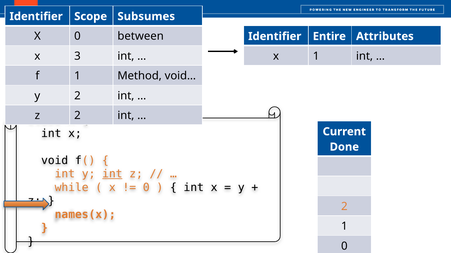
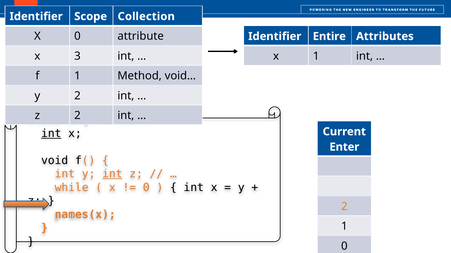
Subsumes: Subsumes -> Collection (146, 16)
between: between -> attribute (141, 36)
int underline: none -> present (51, 134)
Done: Done -> Enter (344, 147)
